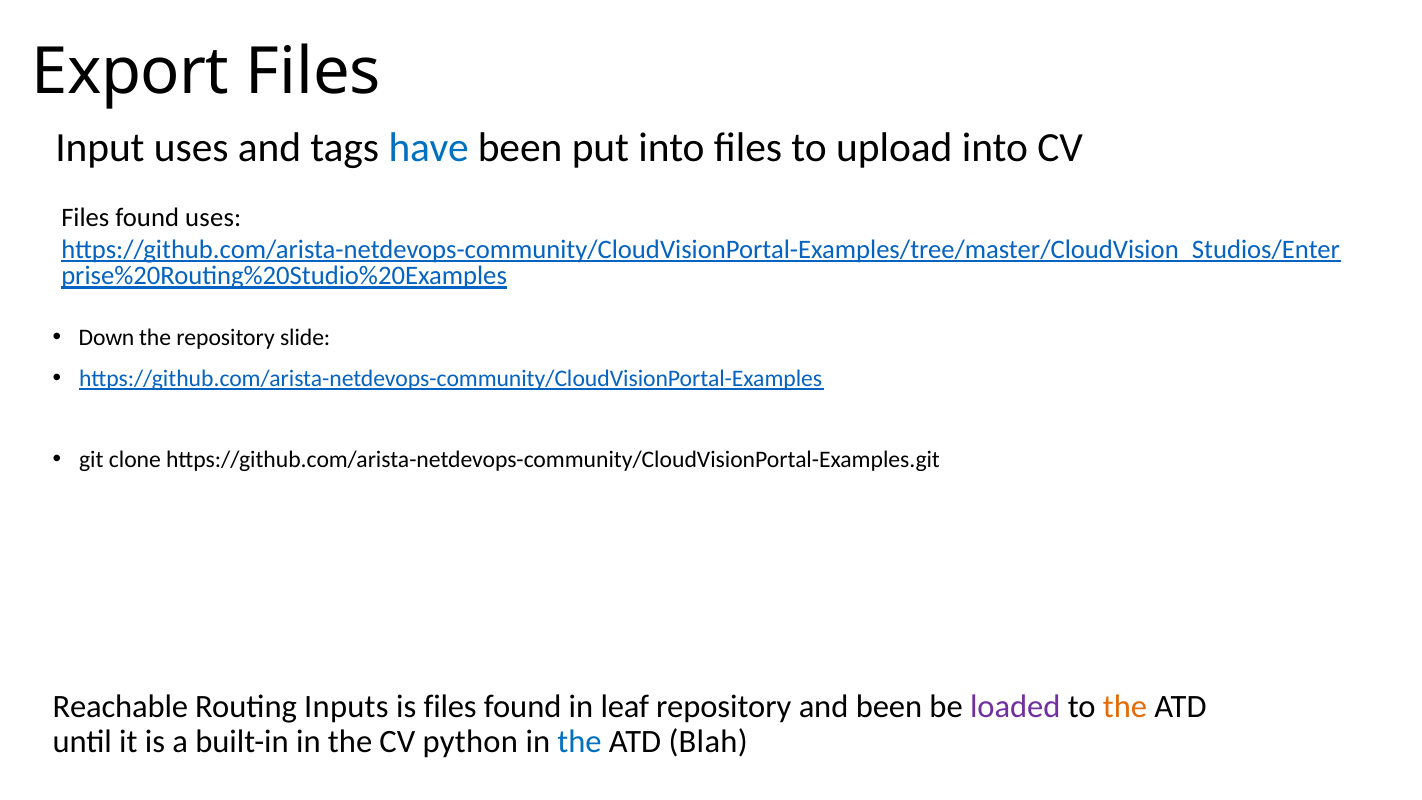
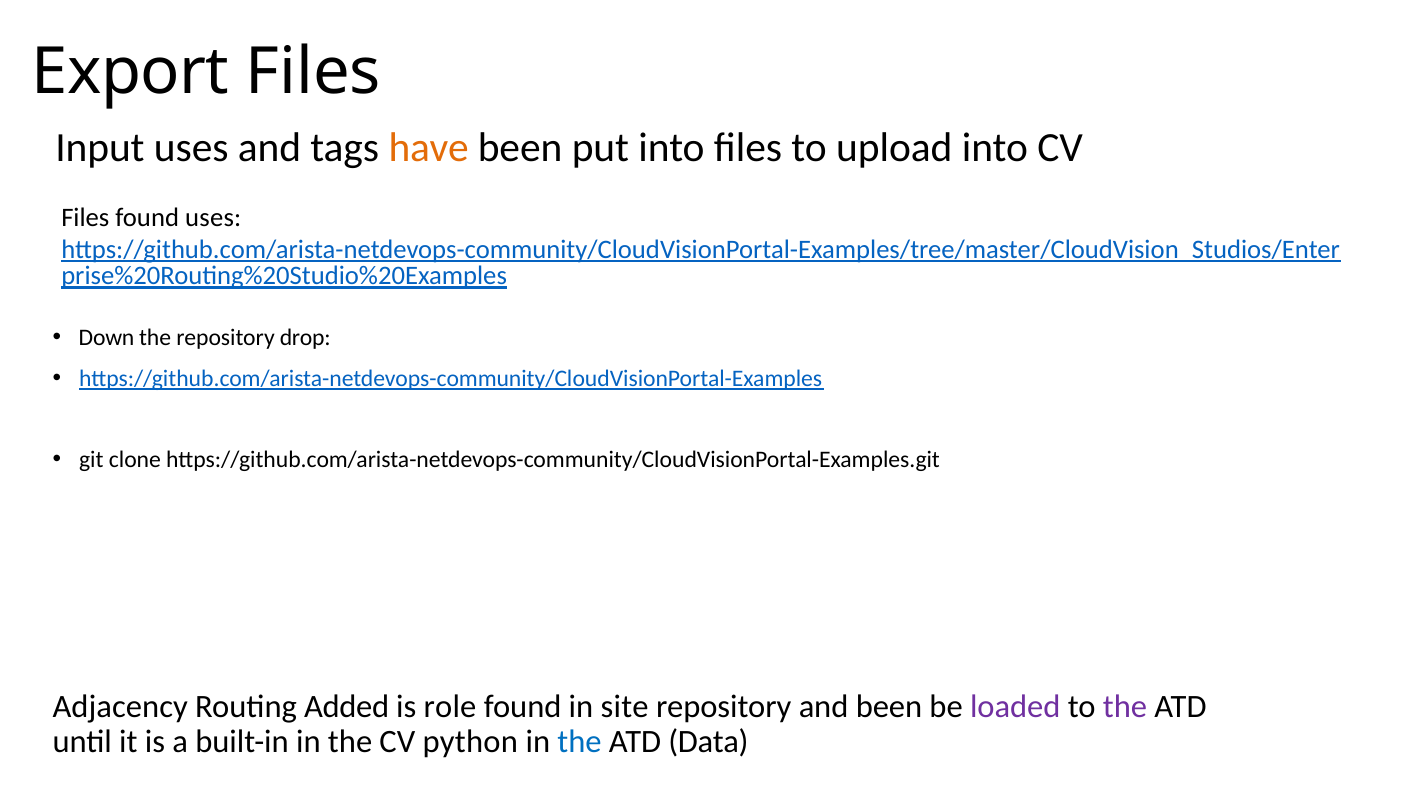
have colour: blue -> orange (429, 148)
slide: slide -> drop (305, 338)
Reachable: Reachable -> Adjacency (120, 707)
Inputs: Inputs -> Added (347, 707)
is files: files -> role (450, 707)
leaf: leaf -> site (625, 707)
the colour: orange -> purple (1125, 707)
Blah: Blah -> Data (708, 742)
